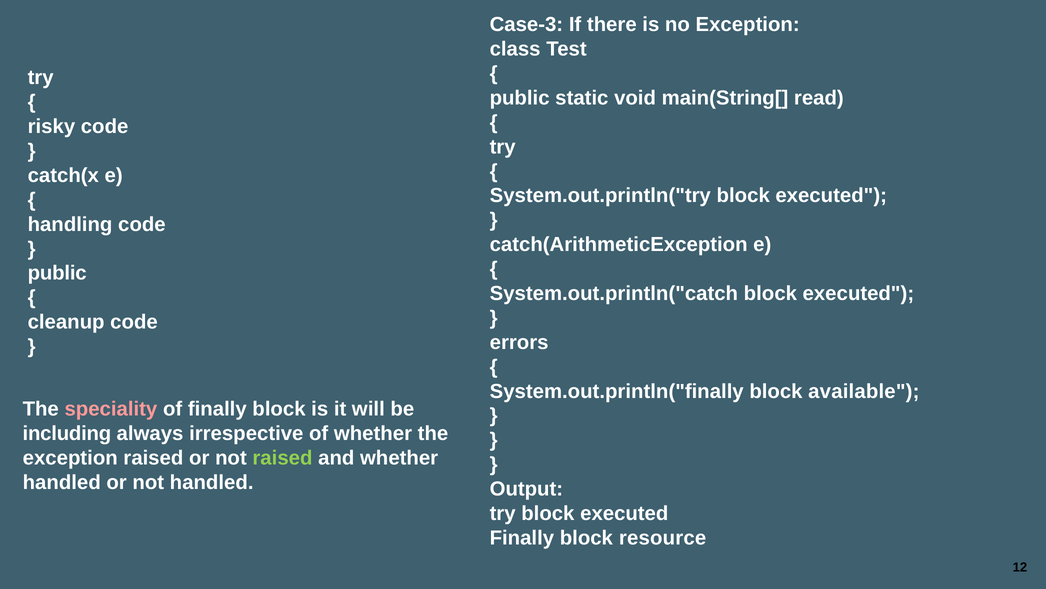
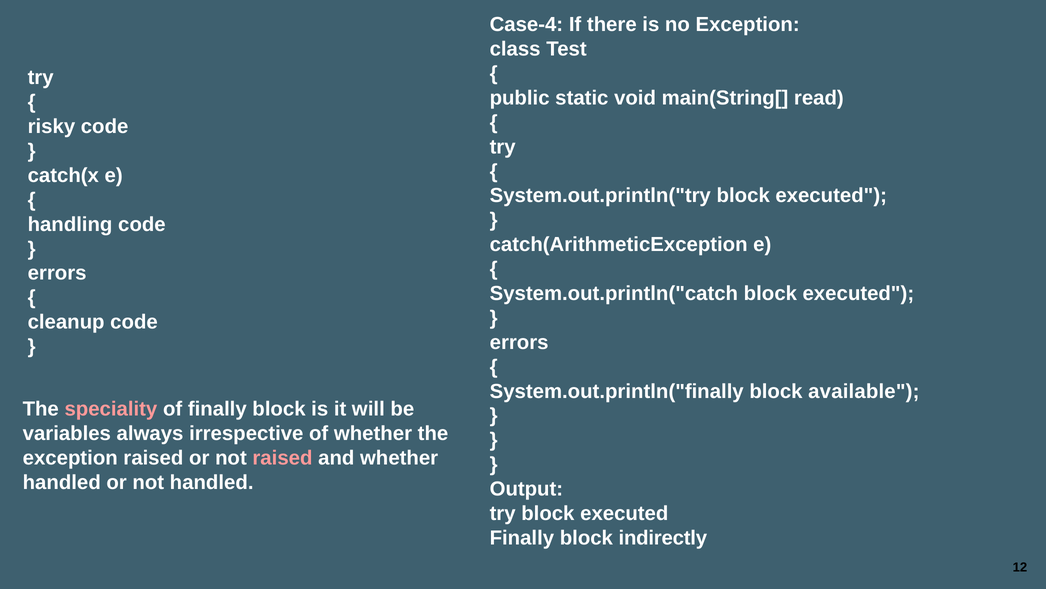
Case-3: Case-3 -> Case-4 (526, 25)
public: public -> errors (57, 273)
including: including -> variables (67, 433)
raised colour: light green -> pink (282, 458)
resource: resource -> indirectly (663, 537)
